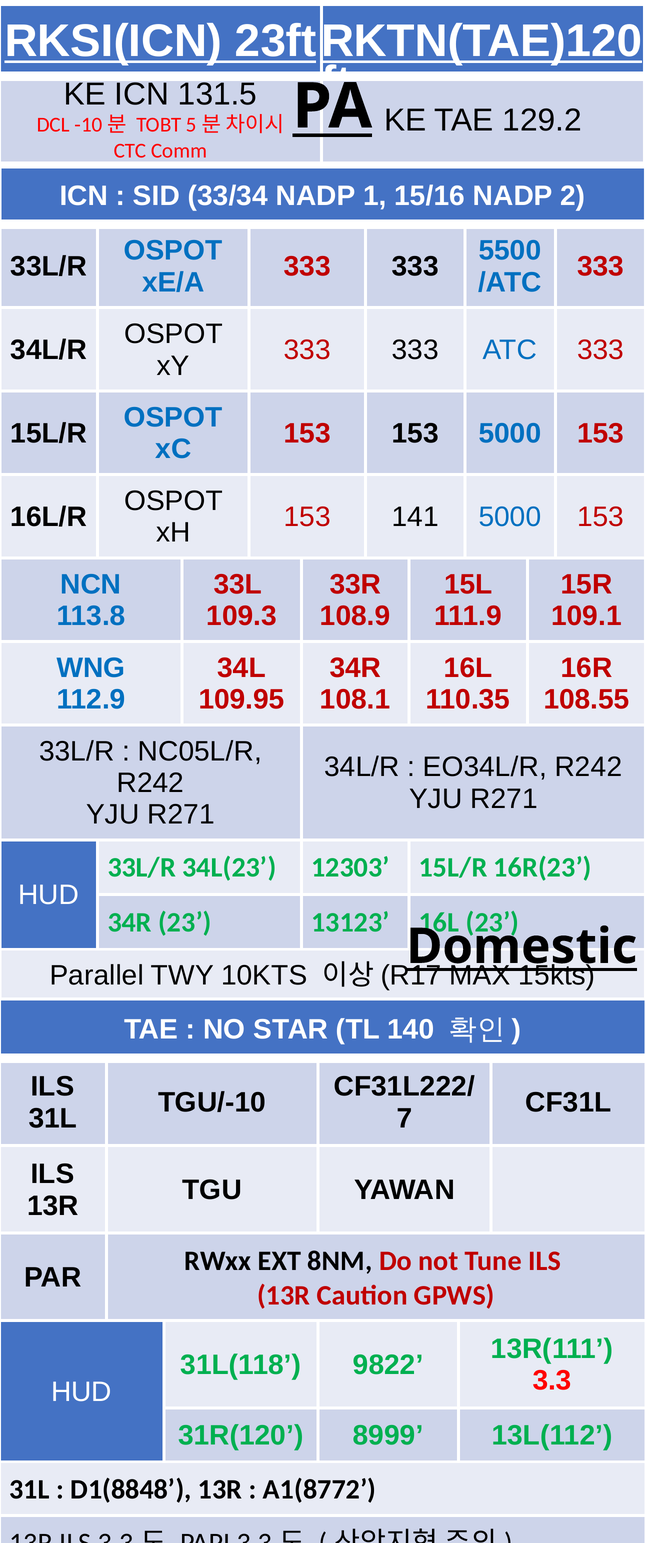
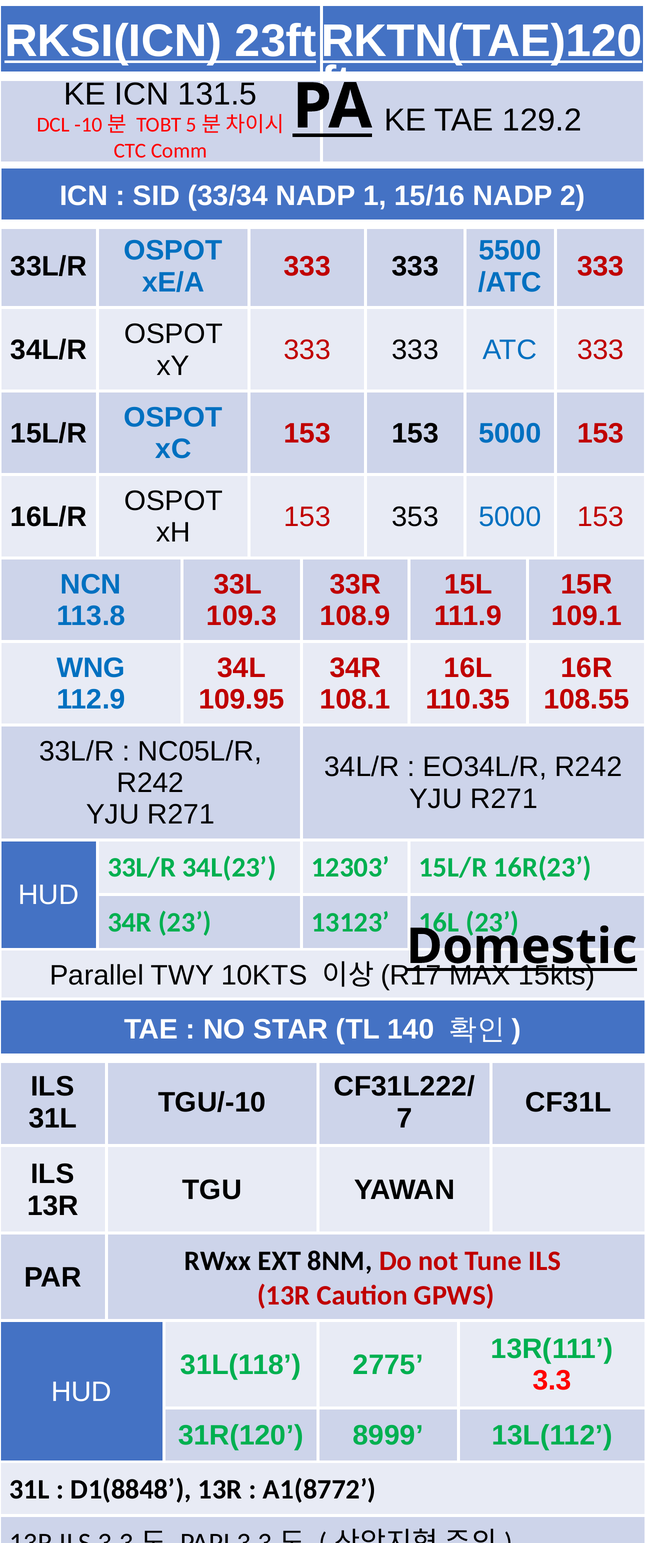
141: 141 -> 353 (415, 517)
9822: 9822 -> 2775 (388, 1365)
